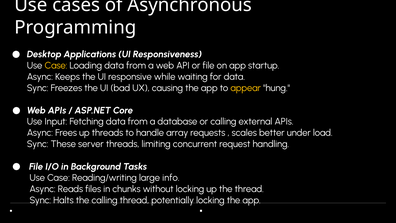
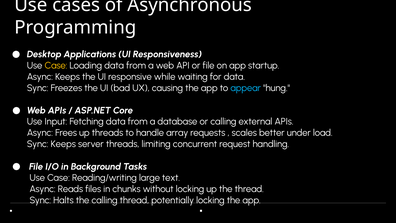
appear colour: yellow -> light blue (246, 88)
Sync These: These -> Keeps (63, 144)
info: info -> text (171, 178)
